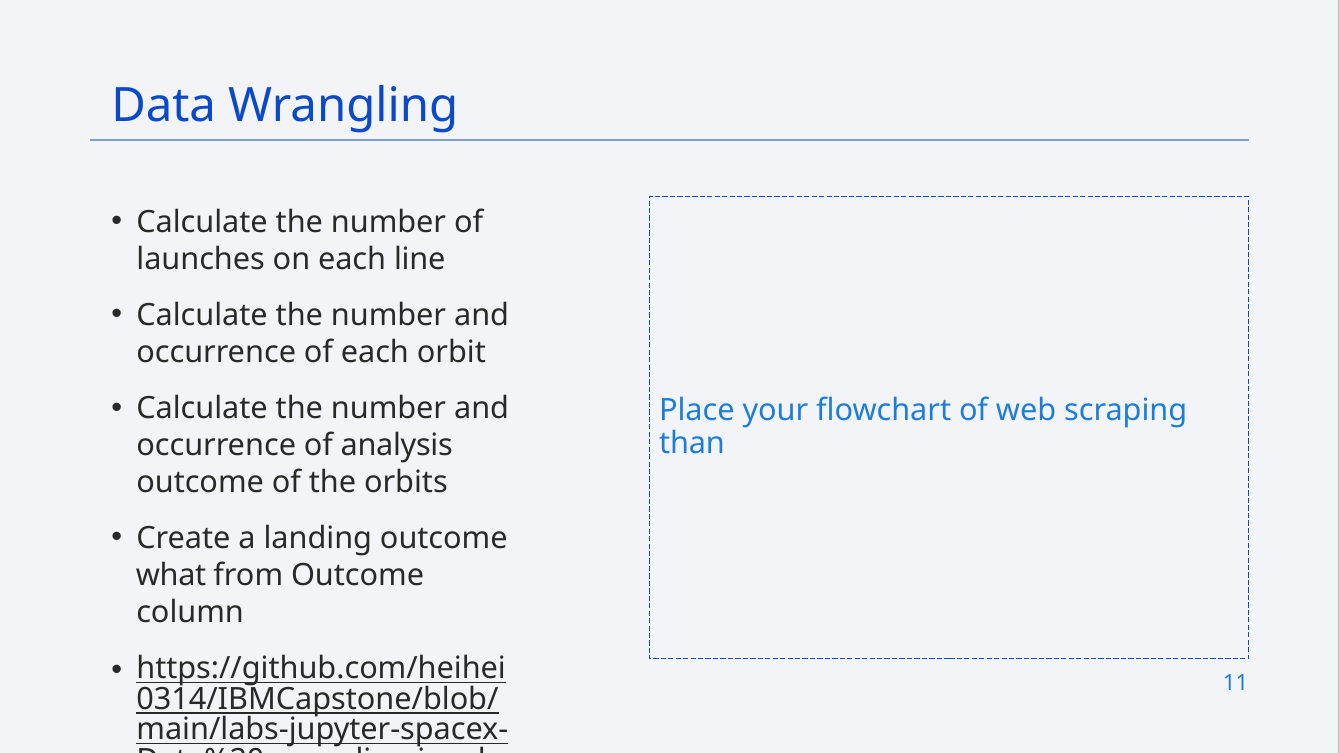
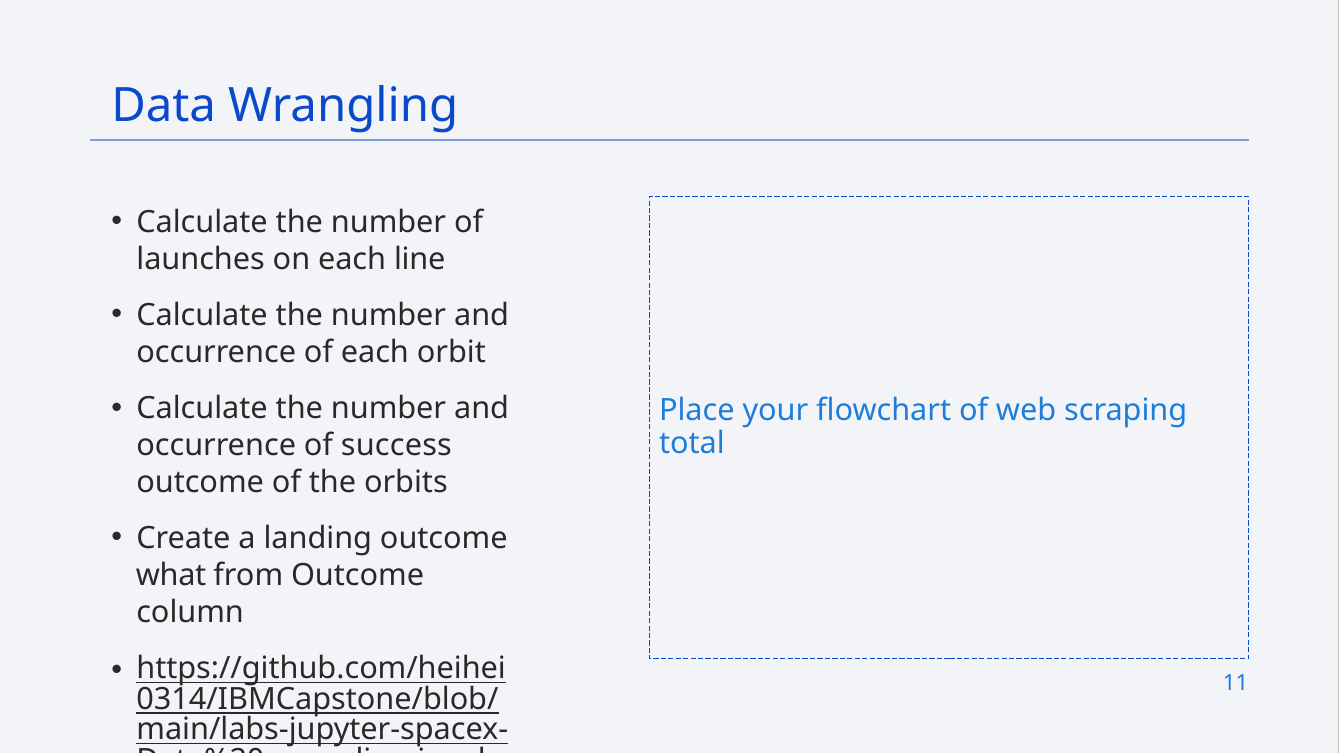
than: than -> total (692, 443)
analysis: analysis -> success (396, 446)
